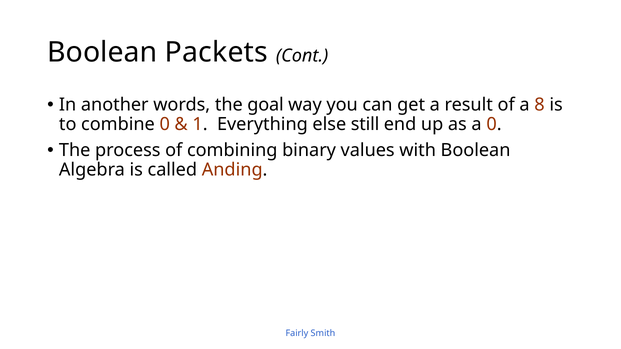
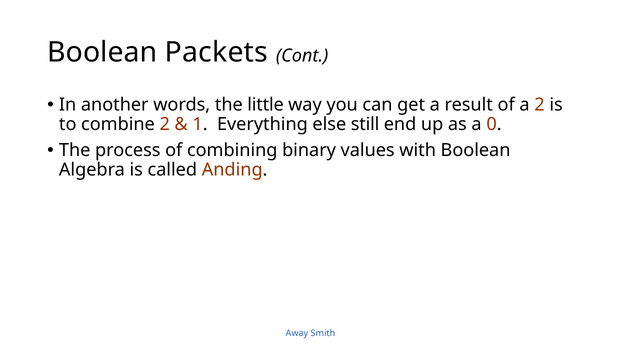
goal: goal -> little (266, 105)
a 8: 8 -> 2 (540, 105)
combine 0: 0 -> 2 (165, 125)
Fairly: Fairly -> Away (297, 334)
